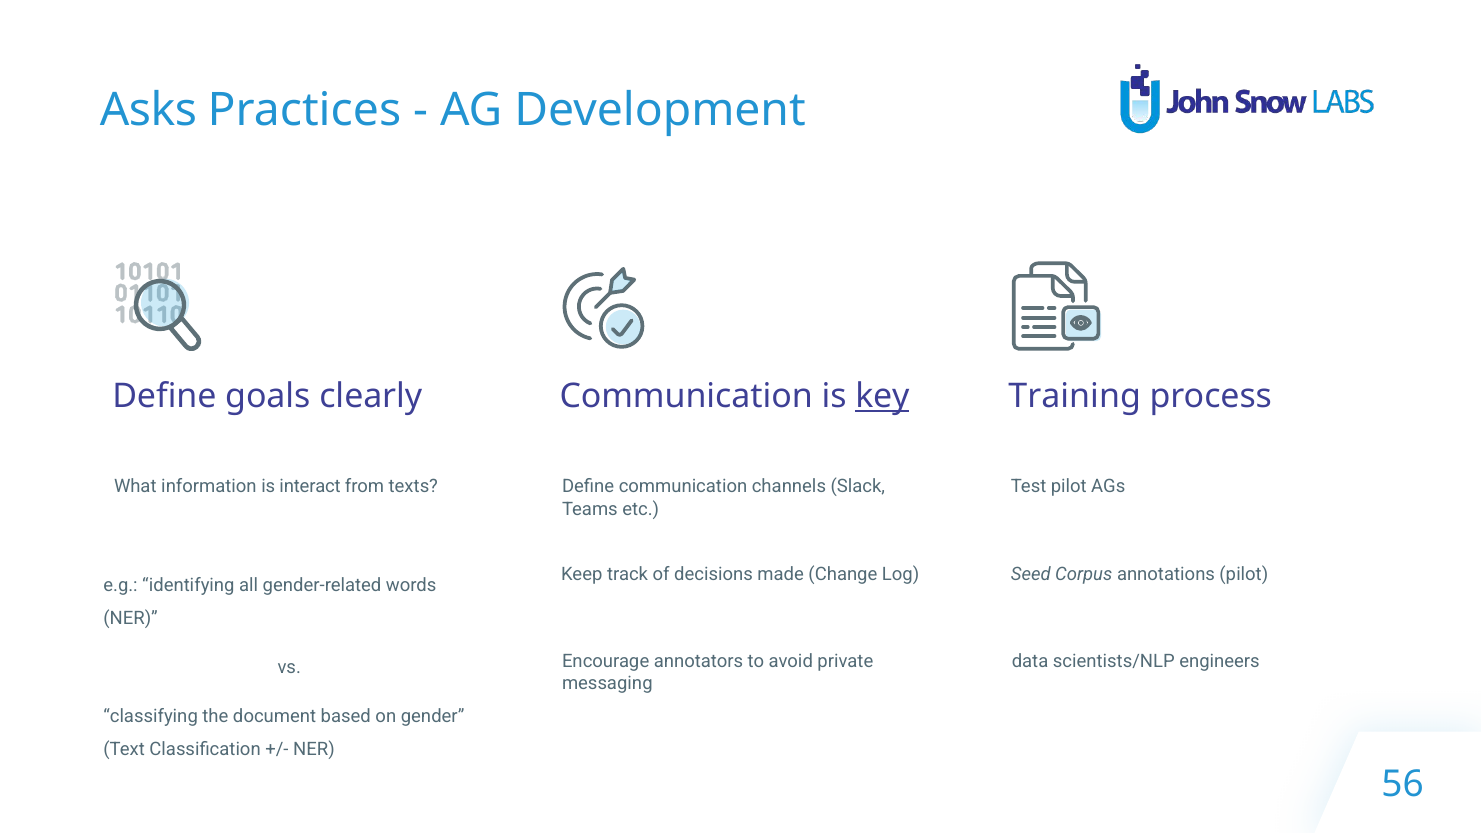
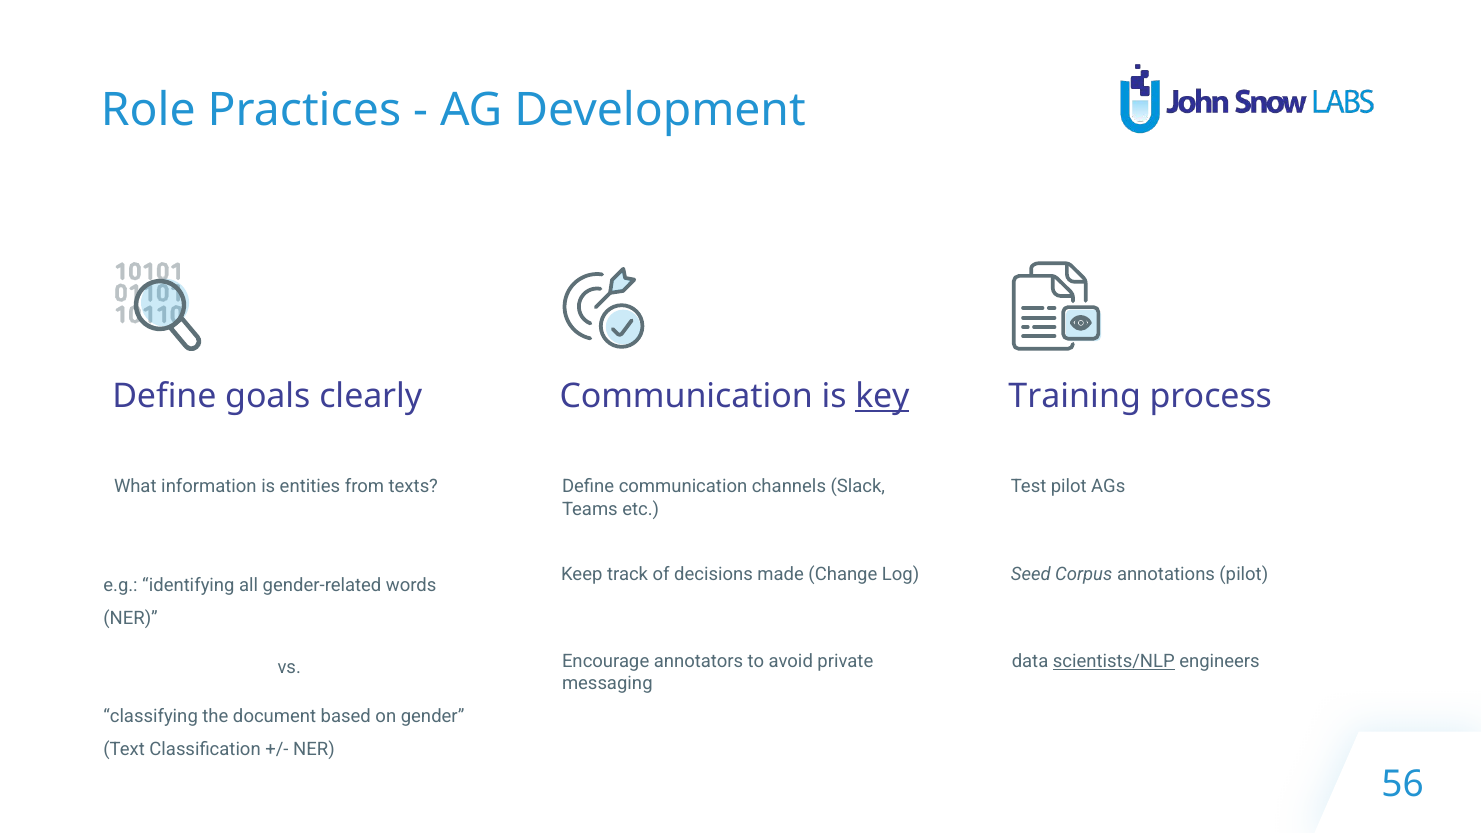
Asks: Asks -> Role (148, 110)
interact: interact -> entities (310, 487)
scientists/NLP underline: none -> present (1114, 662)
